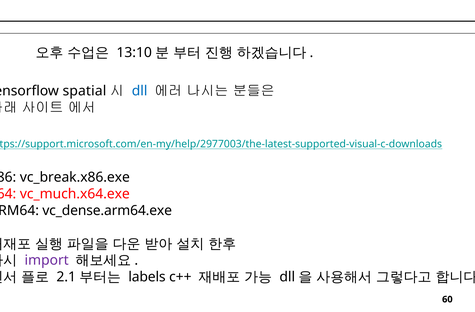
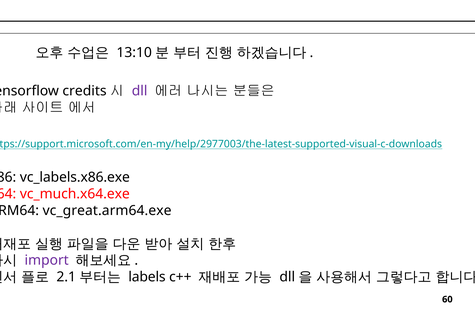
spatial: spatial -> credits (85, 91)
dll colour: blue -> purple (140, 91)
vc_break.x86.exe: vc_break.x86.exe -> vc_labels.x86.exe (75, 177)
vc_dense.arm64.exe: vc_dense.arm64.exe -> vc_great.arm64.exe (107, 210)
